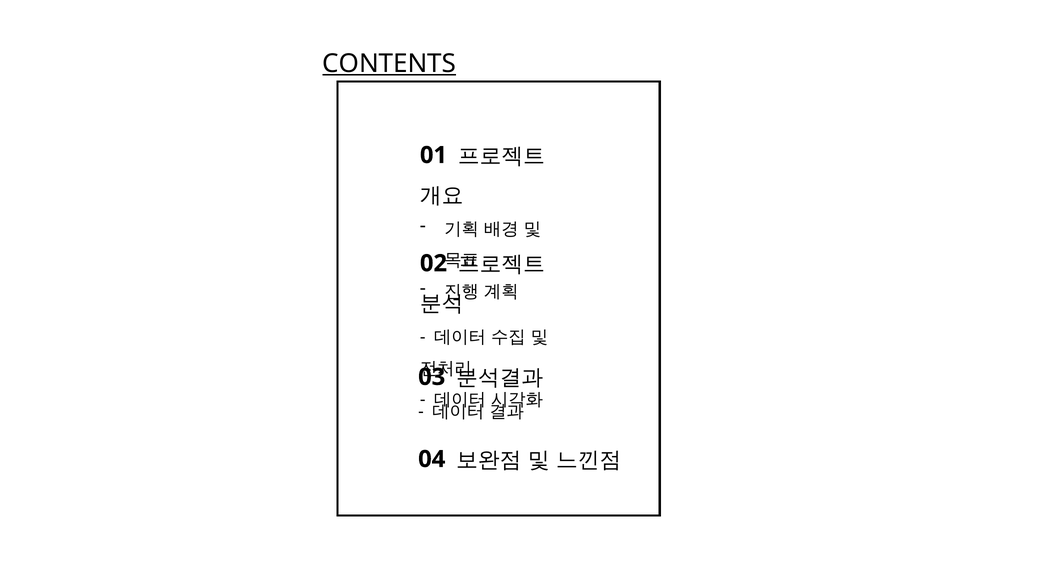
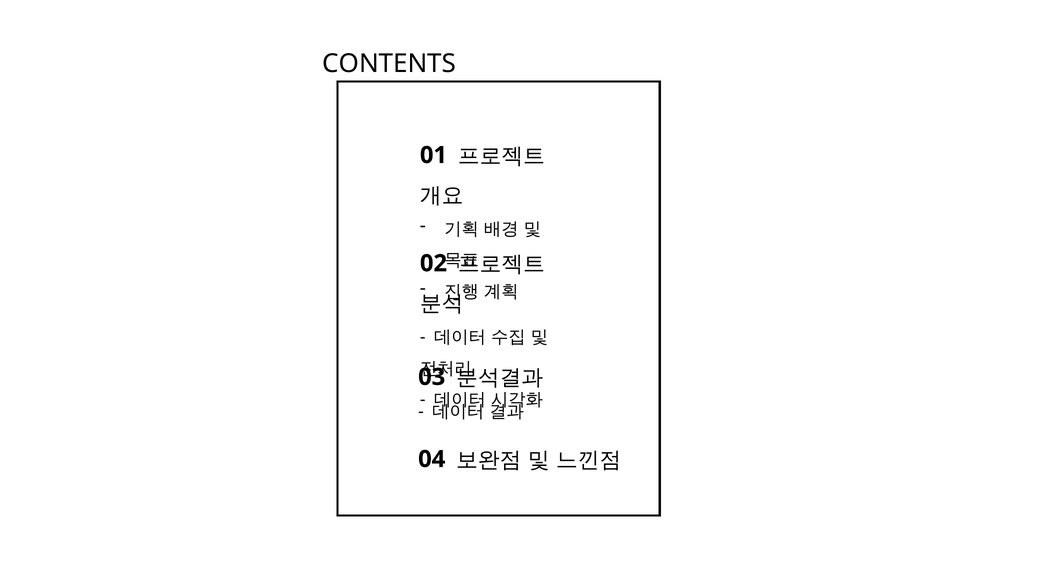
CONTENTS underline: present -> none (389, 63)
